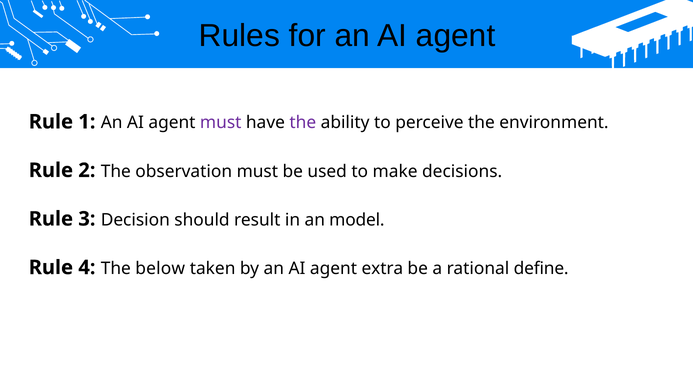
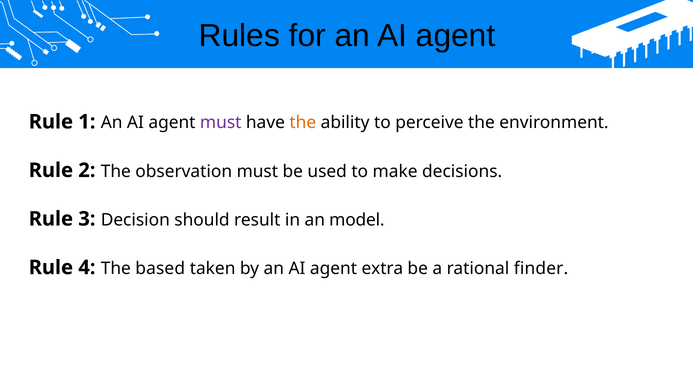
the colour: purple -> orange (303, 123)
below: below -> based (160, 268)
define: define -> finder (541, 268)
